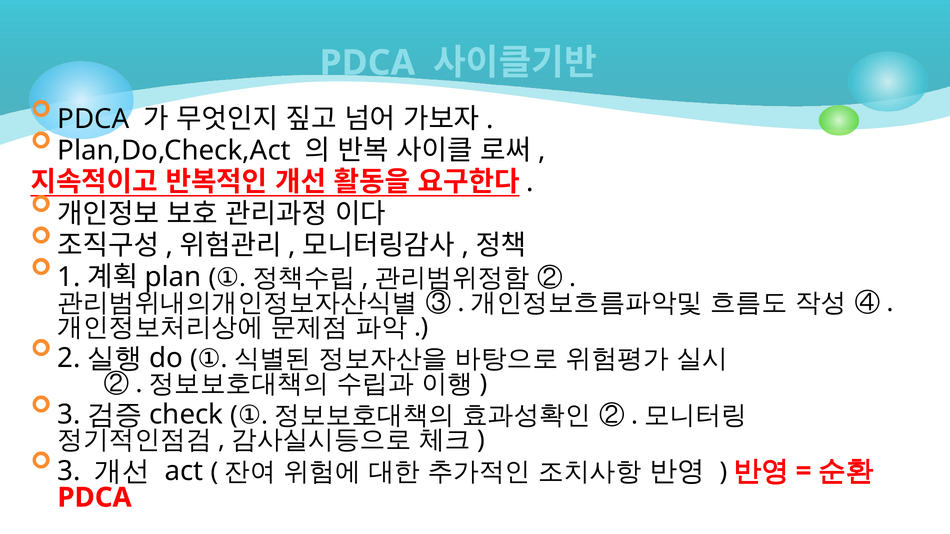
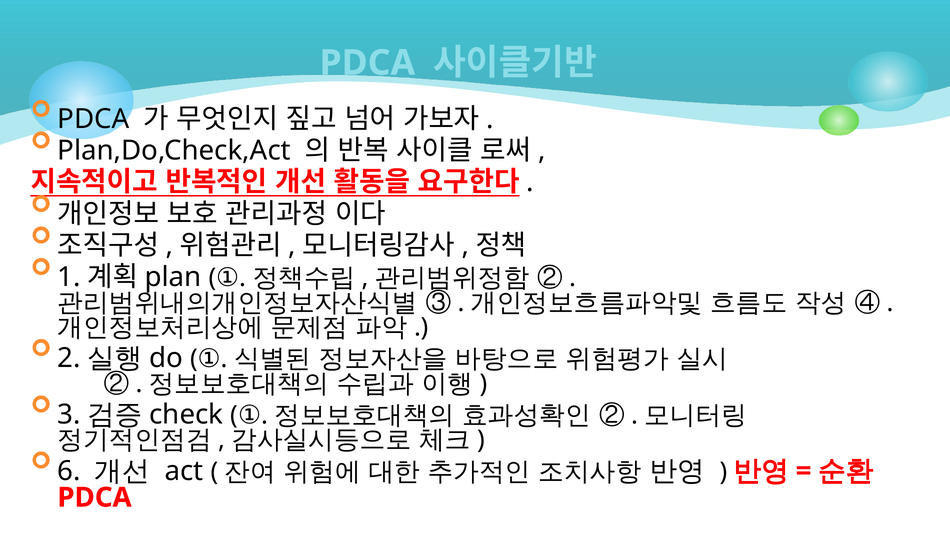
3: 3 -> 6 (69, 471)
